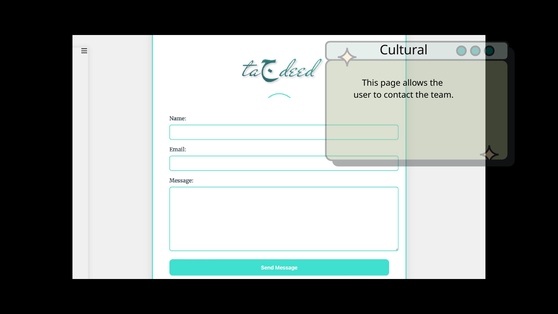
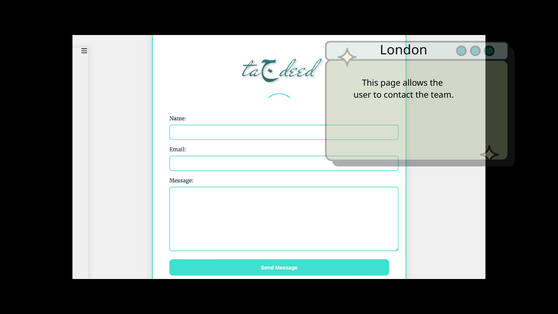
Cultural: Cultural -> London (404, 50)
